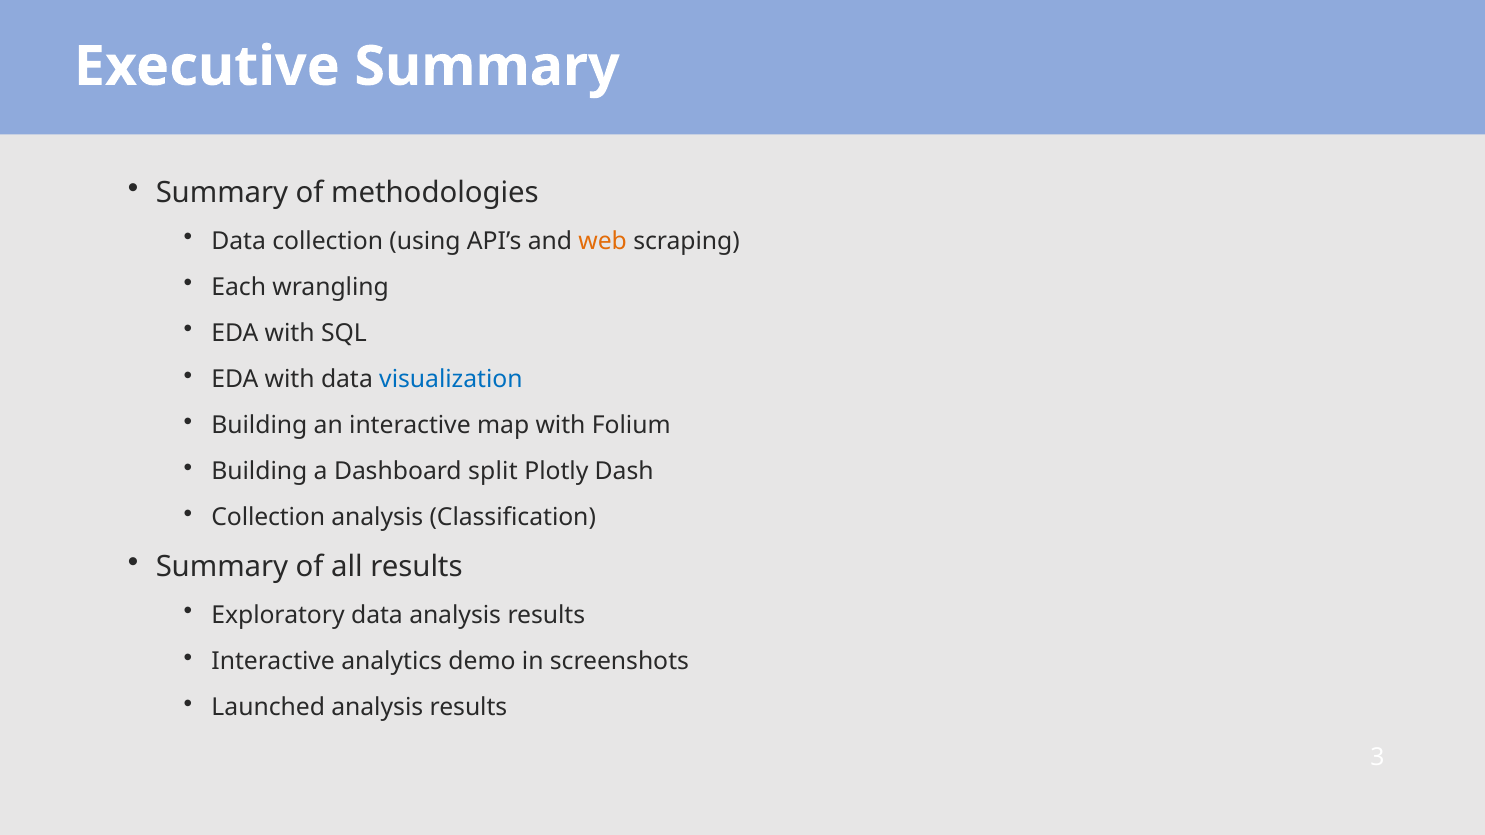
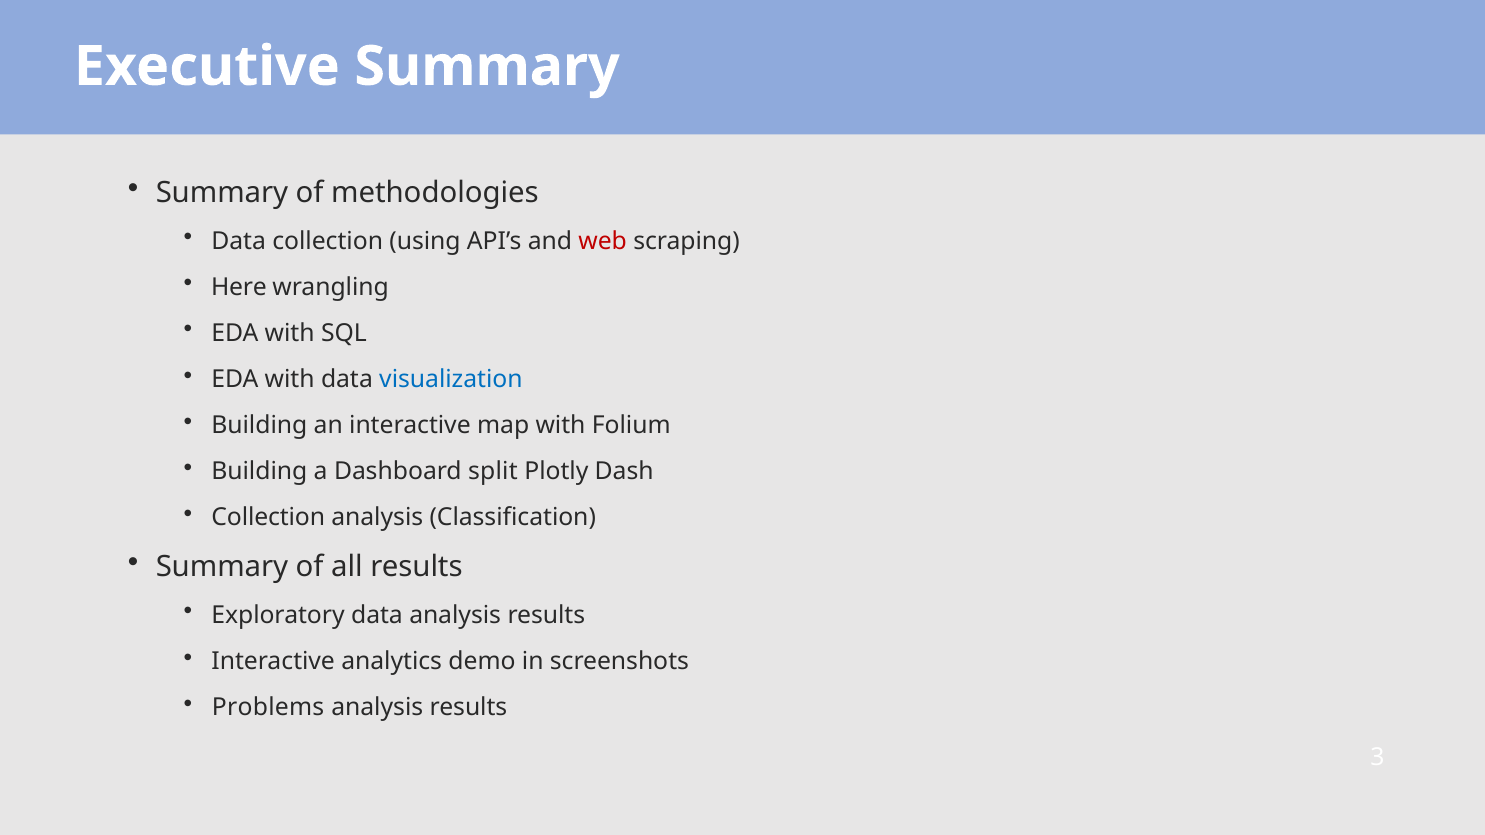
web colour: orange -> red (603, 241)
Each: Each -> Here (239, 287)
Launched: Launched -> Problems (268, 708)
